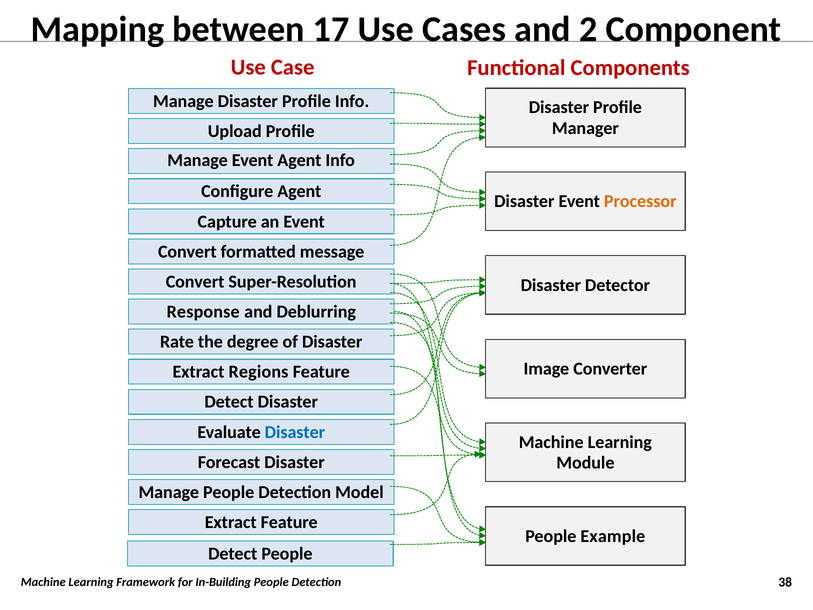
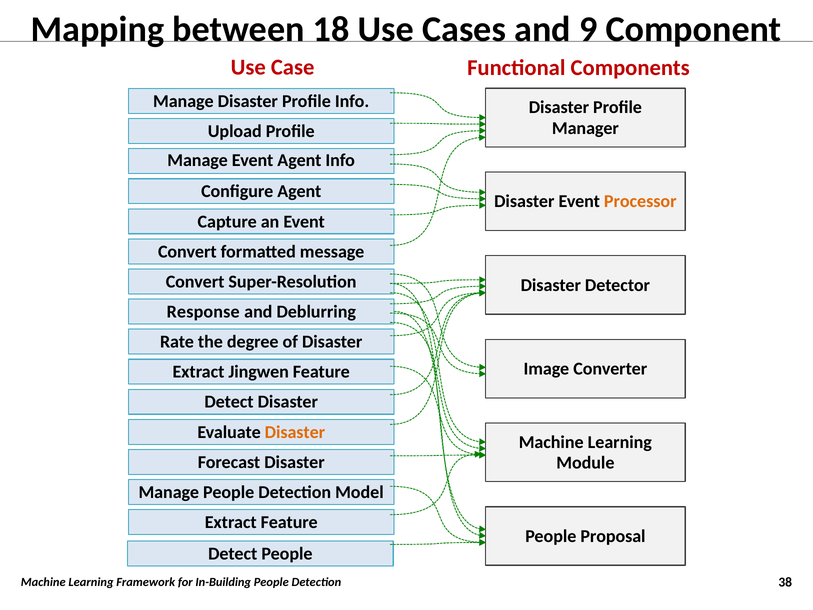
17: 17 -> 18 (331, 29)
2: 2 -> 9 (588, 29)
Regions: Regions -> Jingwen (259, 372)
Disaster colour: blue -> orange (295, 432)
Example: Example -> Proposal (613, 536)
